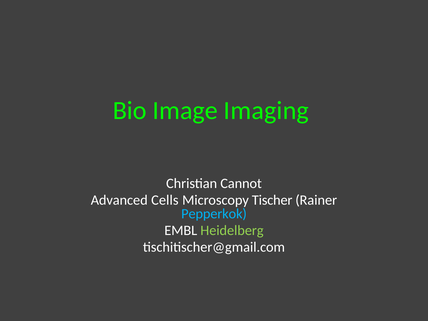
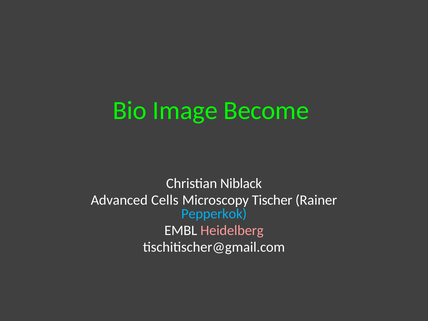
Imaging: Imaging -> Become (266, 111)
Cannot: Cannot -> Niblack (241, 183)
Heidelberg colour: light green -> pink (232, 230)
